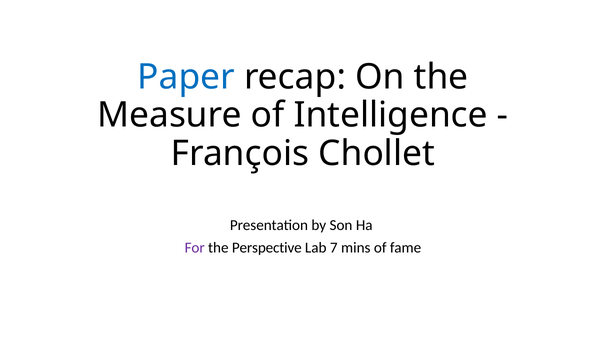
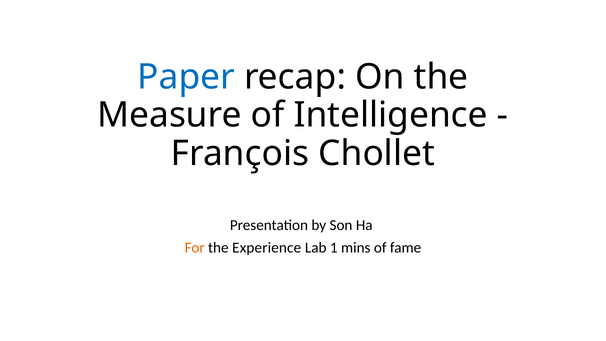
For colour: purple -> orange (195, 248)
Perspective: Perspective -> Experience (267, 248)
7: 7 -> 1 (334, 248)
